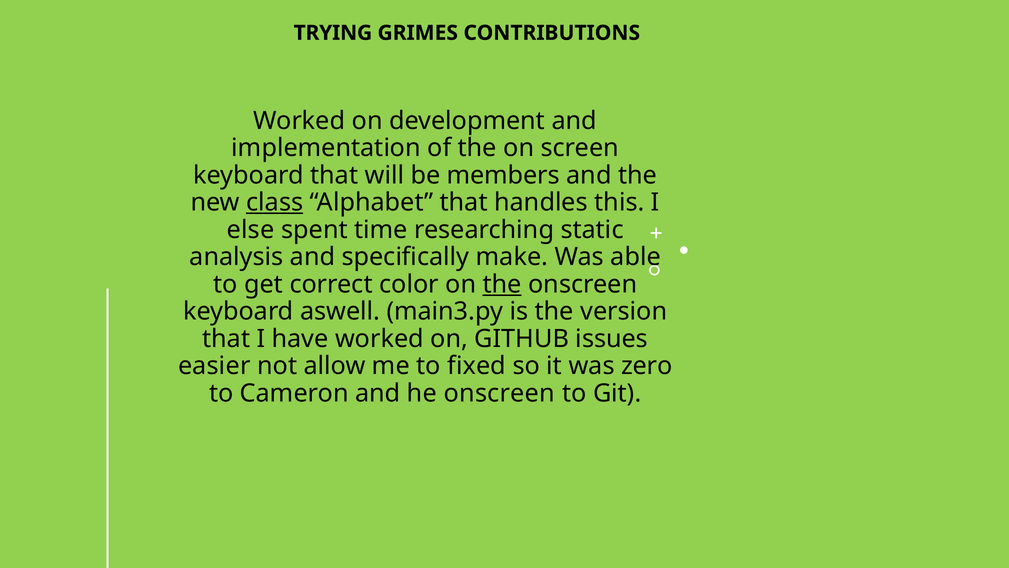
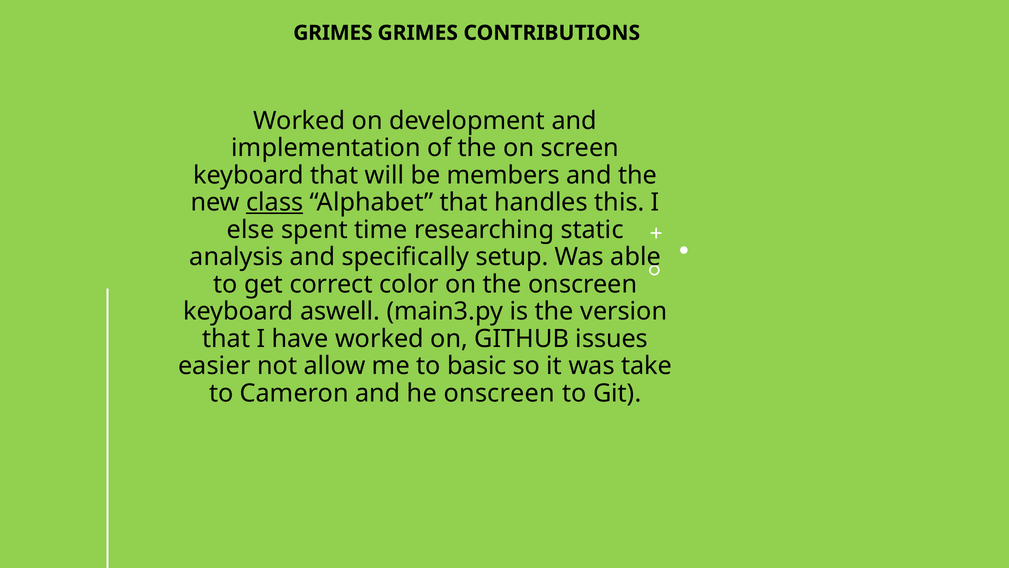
TRYING: TRYING -> GRIMES (333, 33)
make: make -> setup (512, 257)
the underline: present -> none (502, 284)
fixed: fixed -> basic (477, 366)
zero: zero -> take (647, 366)
